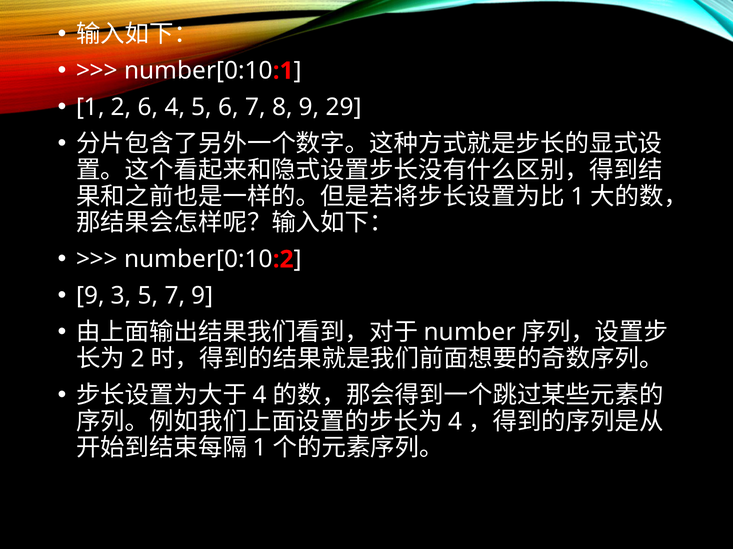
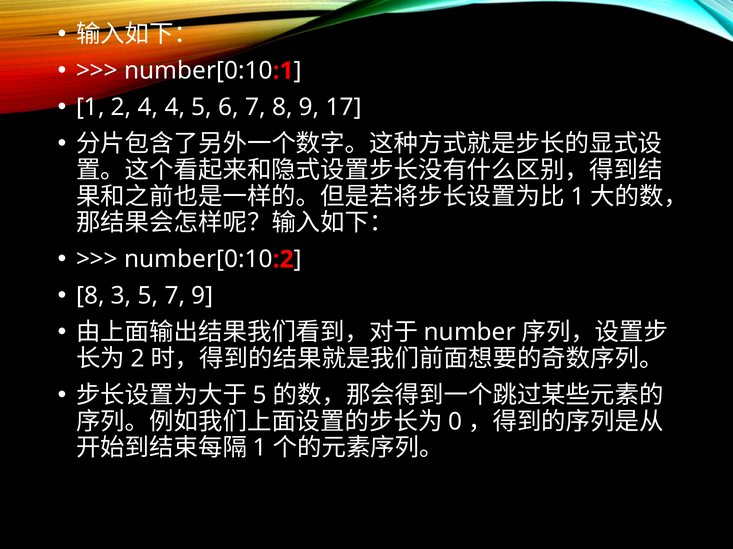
2 6: 6 -> 4 (148, 107)
29: 29 -> 17 (344, 107)
9: 9 -> 8 (90, 296)
4: 4 -> 5 (260, 396)
4: 4 -> 0 (455, 422)
